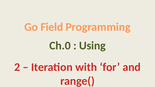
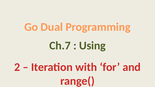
Field: Field -> Dual (52, 27)
Ch.0: Ch.0 -> Ch.7 (60, 46)
